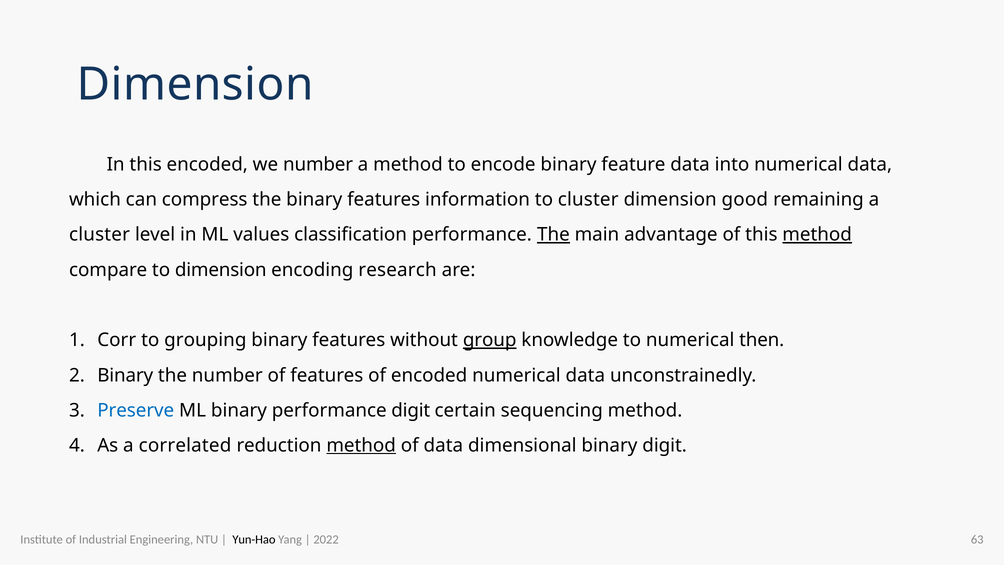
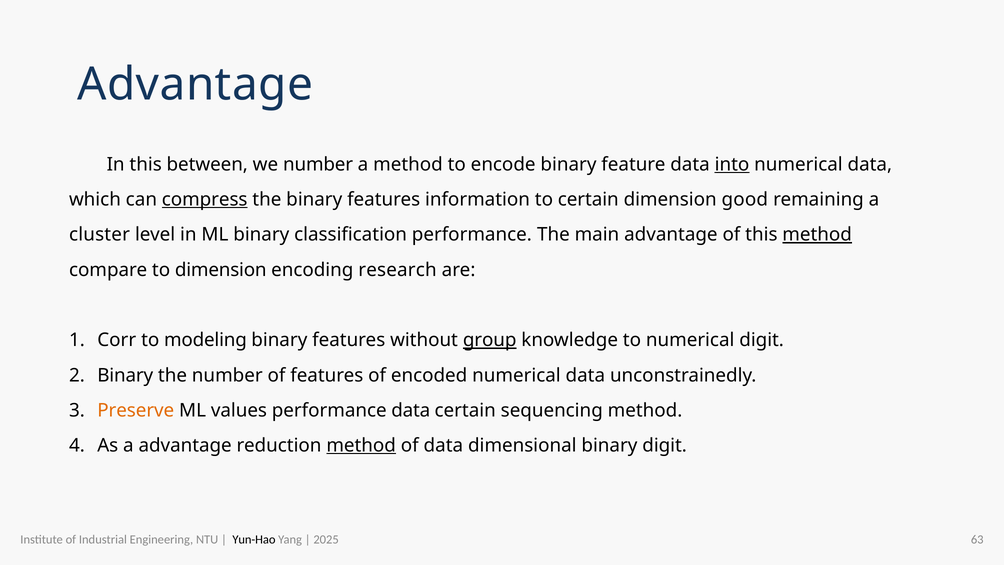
Dimension: Dimension -> Advantage (195, 84)
this encoded: encoded -> between (207, 164)
into underline: none -> present (732, 164)
compress underline: none -> present (205, 199)
to cluster: cluster -> certain (588, 199)
ML values: values -> binary (261, 235)
The underline: present -> none (553, 235)
grouping: grouping -> modeling (205, 340)
numerical then: then -> digit (762, 340)
Preserve colour: blue -> orange (136, 410)
ML binary: binary -> values (239, 410)
performance digit: digit -> data (411, 410)
a correlated: correlated -> advantage (185, 445)
2022: 2022 -> 2025 (326, 539)
